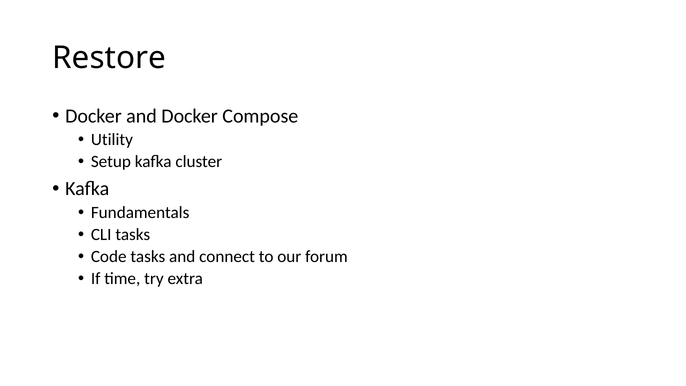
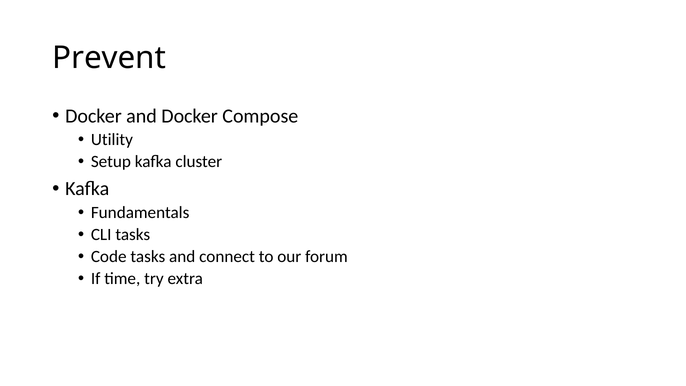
Restore: Restore -> Prevent (109, 58)
